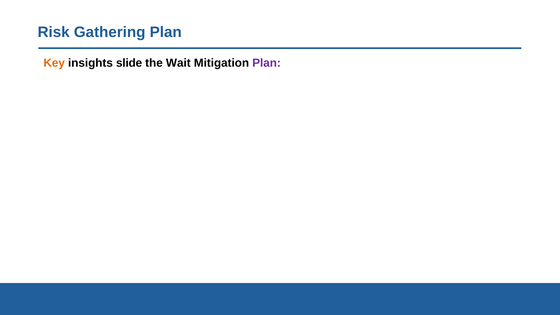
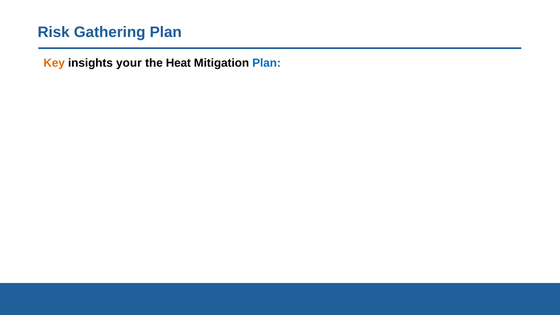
slide: slide -> your (129, 63)
Wait: Wait -> Heat (178, 63)
Plan colour: purple -> blue (267, 63)
